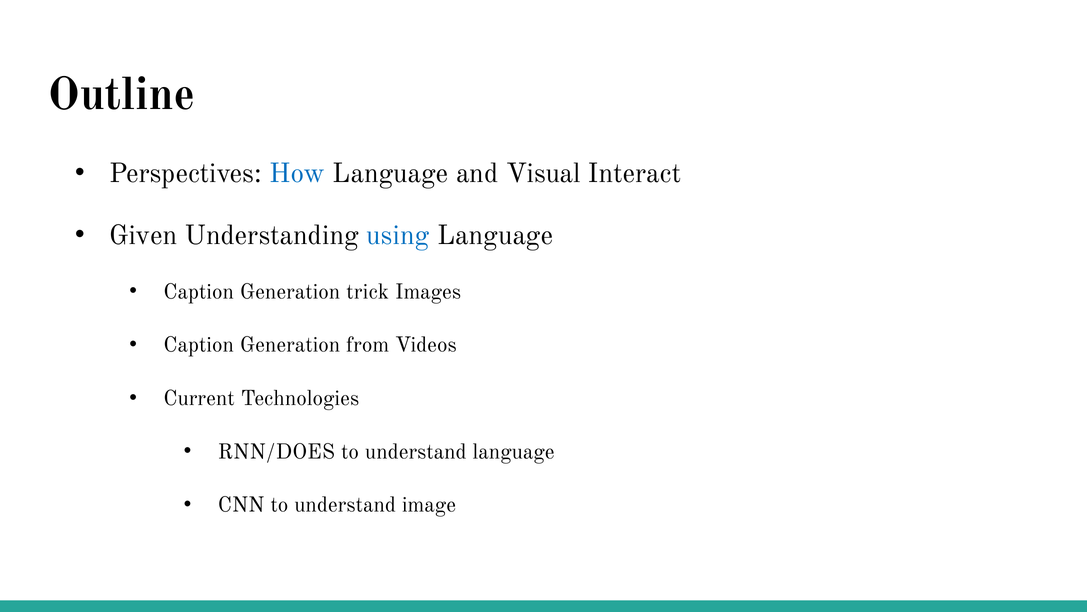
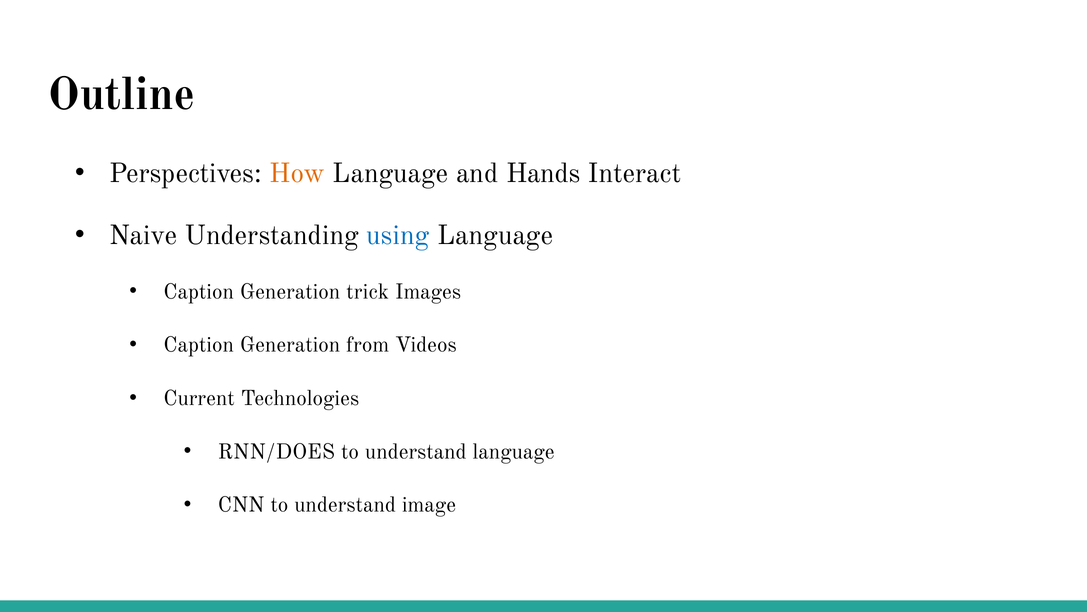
How colour: blue -> orange (297, 173)
Visual: Visual -> Hands (543, 173)
Given: Given -> Naive (143, 235)
